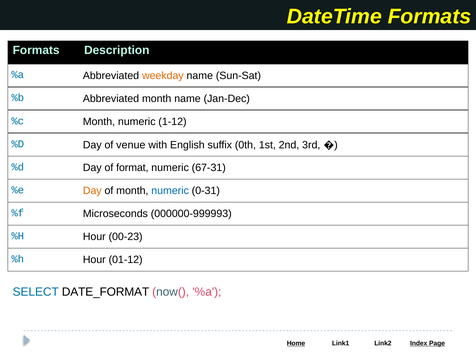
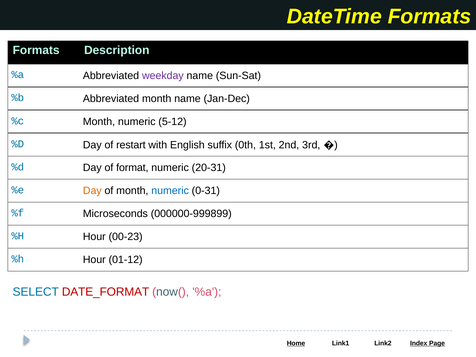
weekday colour: orange -> purple (163, 76)
1-12: 1-12 -> 5-12 (173, 122)
venue: venue -> restart (131, 145)
67-31: 67-31 -> 20-31 (209, 168)
000000-999993: 000000-999993 -> 000000-999899 (191, 214)
DATE_FORMAT colour: black -> red (106, 292)
